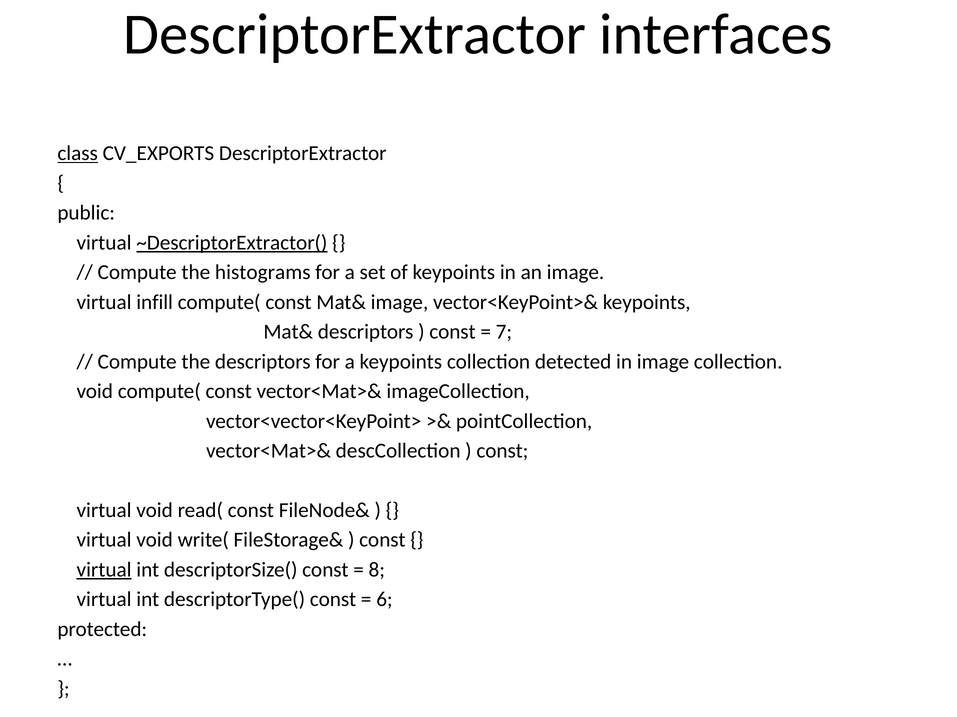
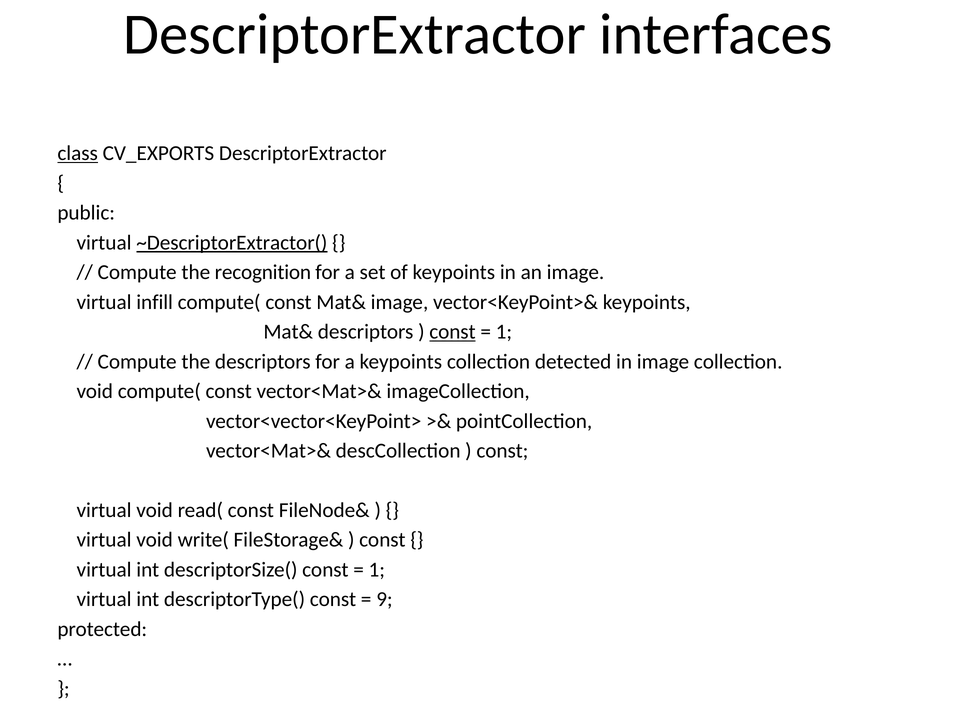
histograms: histograms -> recognition (263, 273)
const underline: none -> present (452, 332)
7: 7 -> 1 (504, 332)
virtual underline: present -> none (104, 570)
8: 8 -> 1 (377, 570)
6: 6 -> 9 (384, 600)
